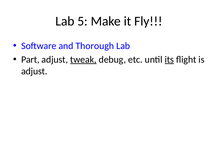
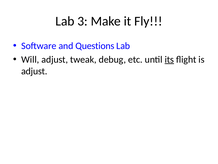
5: 5 -> 3 (83, 21)
Thorough: Thorough -> Questions (95, 46)
Part: Part -> Will (30, 59)
tweak underline: present -> none (83, 59)
